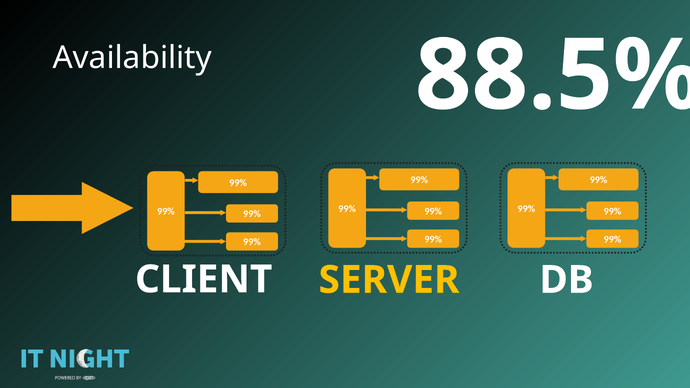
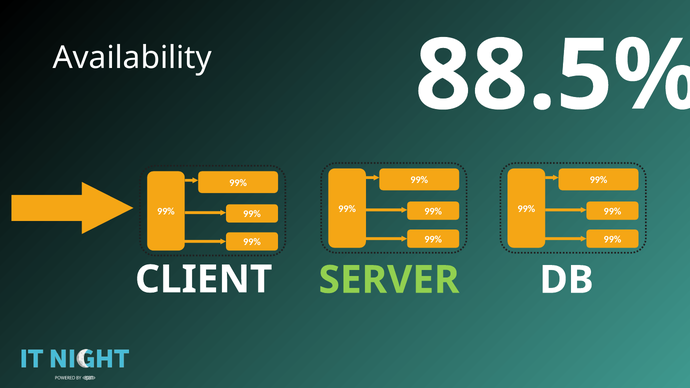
SERVER colour: yellow -> light green (389, 280)
